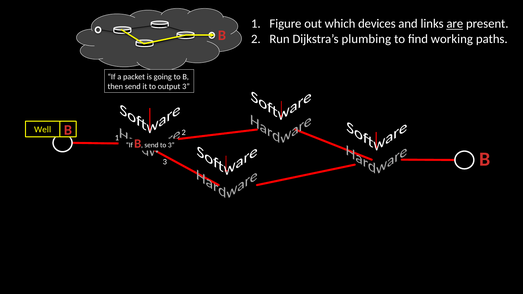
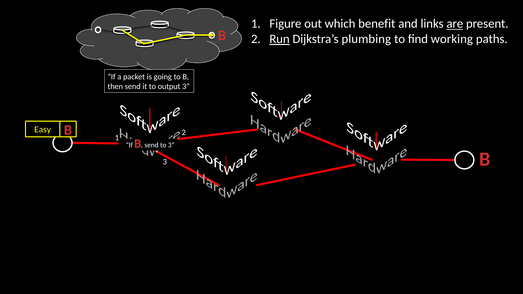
devices: devices -> benefit (377, 24)
Run underline: none -> present (280, 39)
Well: Well -> Easy (43, 130)
